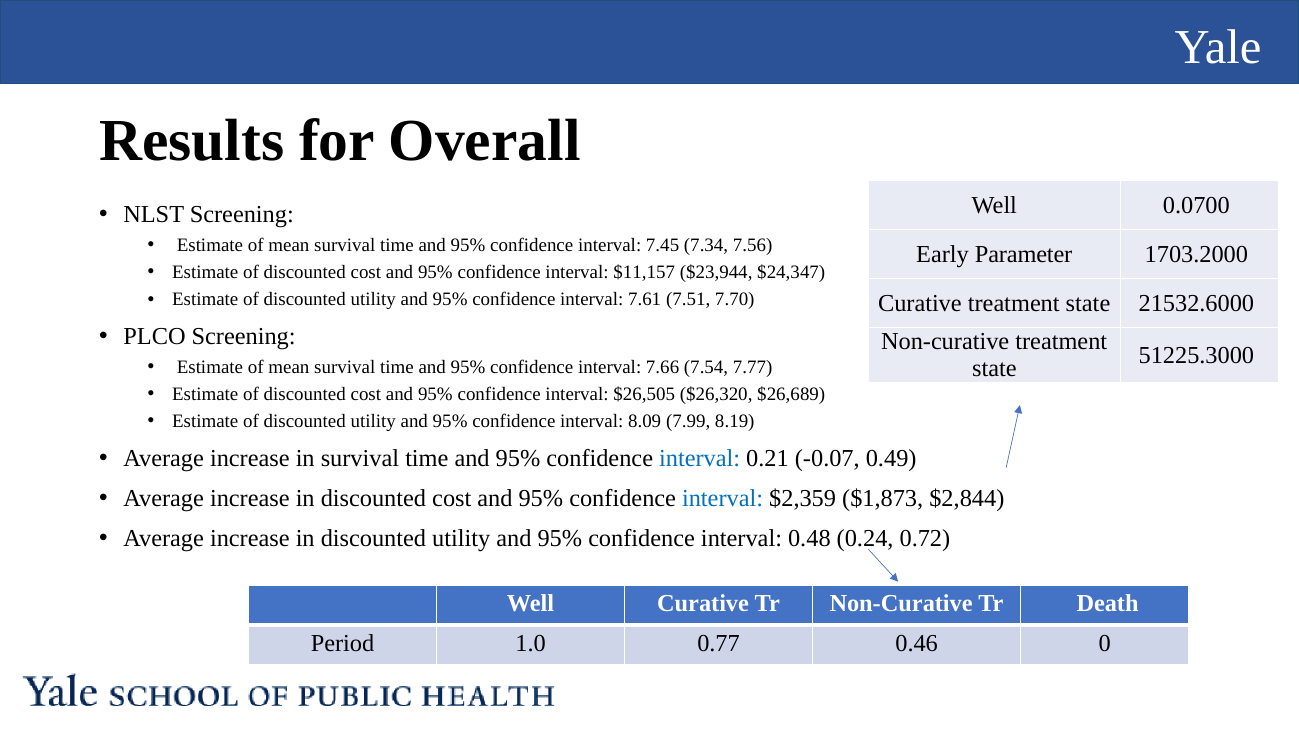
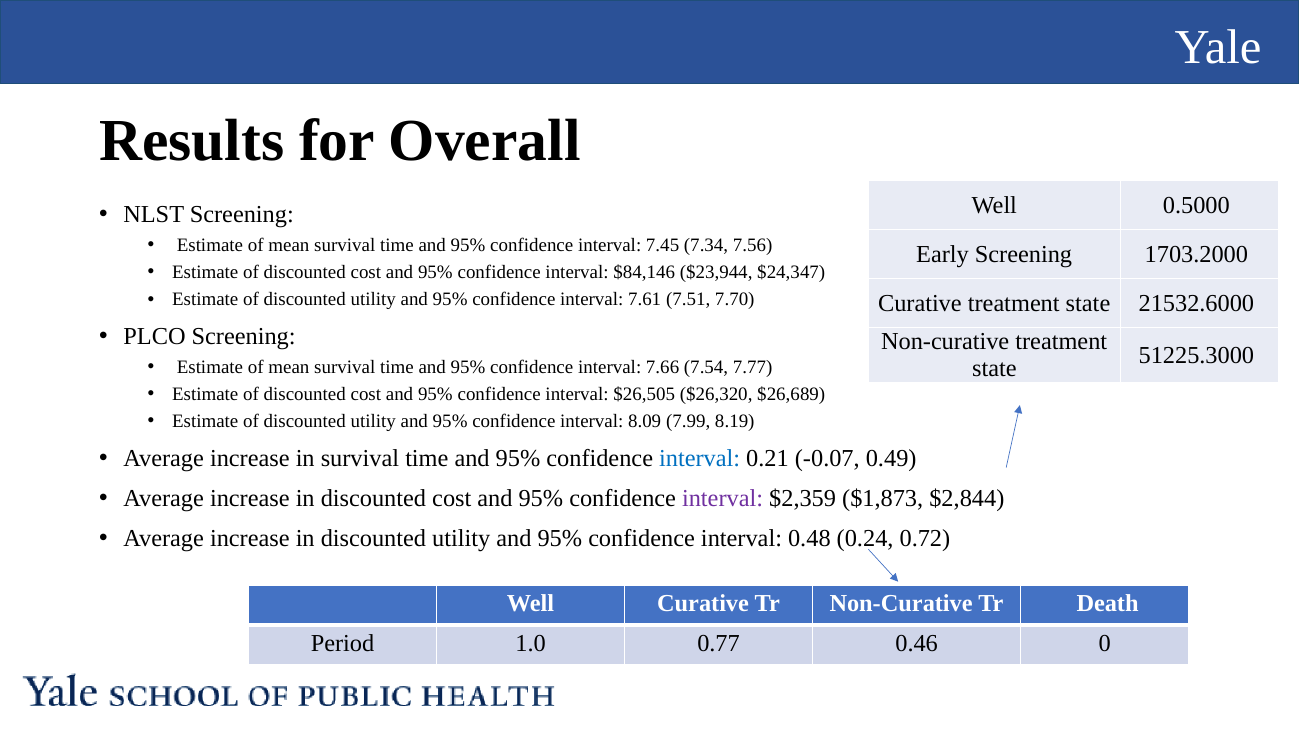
0.0700: 0.0700 -> 0.5000 (1196, 205)
Early Parameter: Parameter -> Screening (1024, 254)
$11,157: $11,157 -> $84,146 (644, 272)
interval colour: blue -> purple (723, 498)
